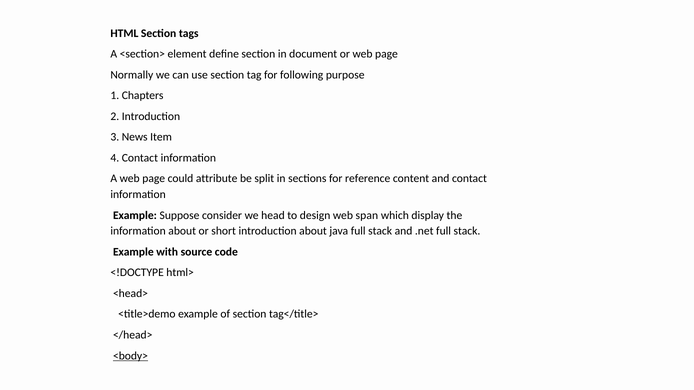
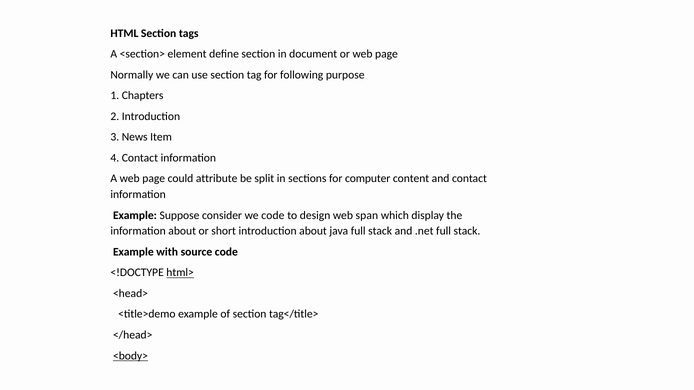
reference: reference -> computer (368, 179)
we head: head -> code (273, 215)
html> underline: none -> present (180, 273)
